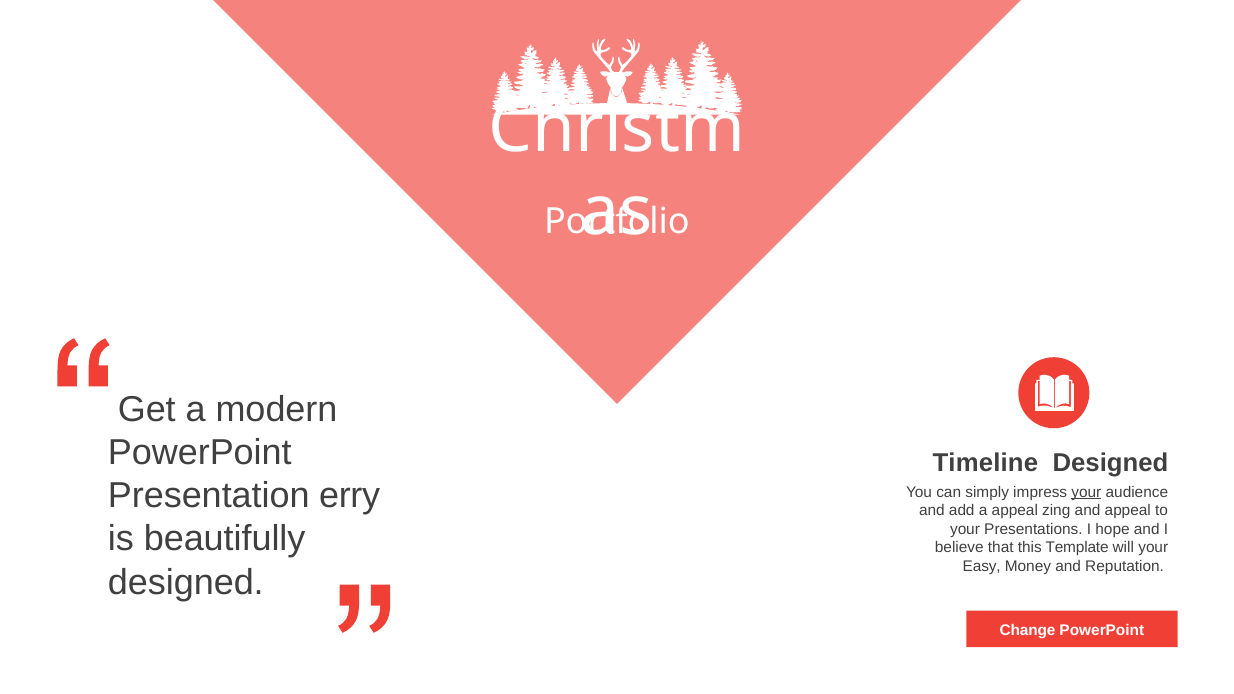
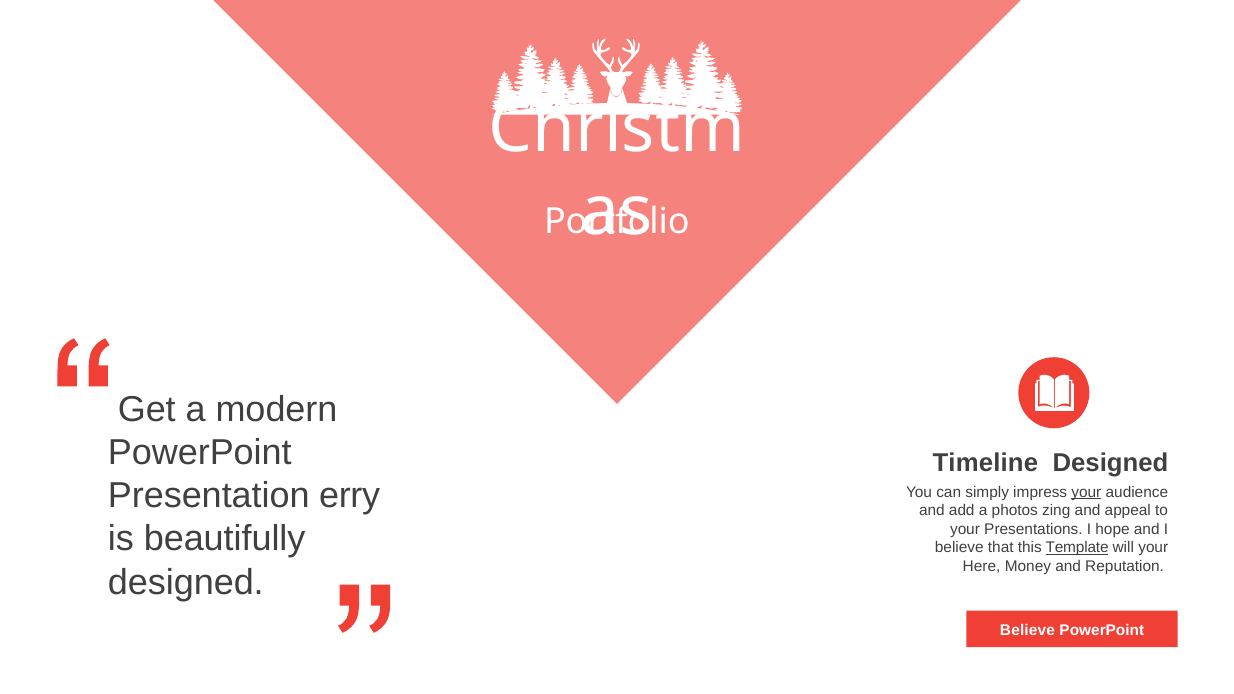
a appeal: appeal -> photos (1015, 511)
Template underline: none -> present (1077, 548)
Easy: Easy -> Here (982, 566)
Change: Change -> Believe (1027, 630)
